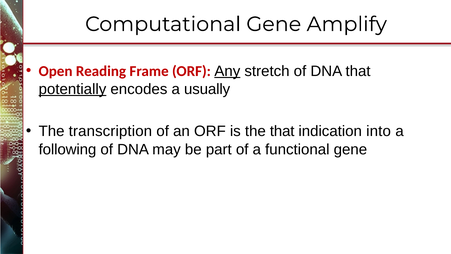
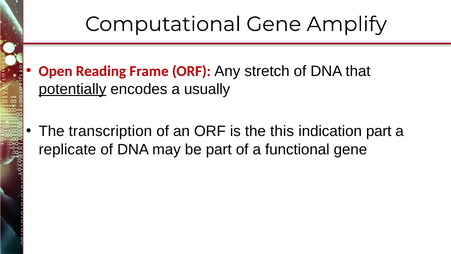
Any underline: present -> none (227, 71)
the that: that -> this (282, 131)
indication into: into -> part (379, 131)
following: following -> replicate (67, 149)
